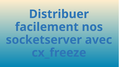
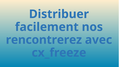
socketserver: socketserver -> rencontrerez (44, 40)
